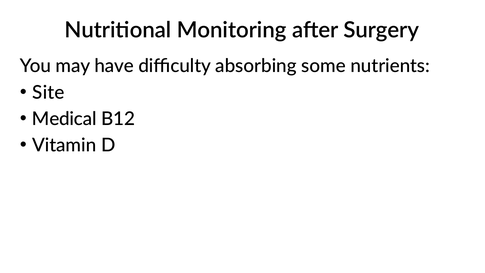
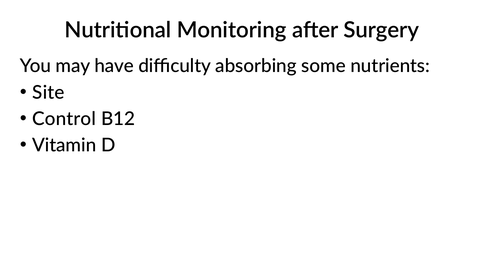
Medical: Medical -> Control (64, 119)
